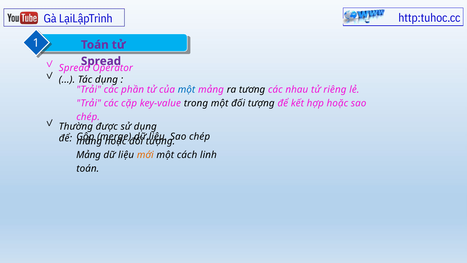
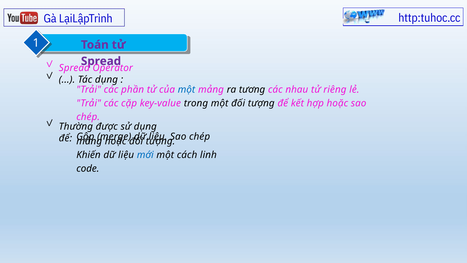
Mảng: Mảng -> Khiến (88, 155)
mới colour: orange -> blue (145, 155)
toán: toán -> code (88, 169)
